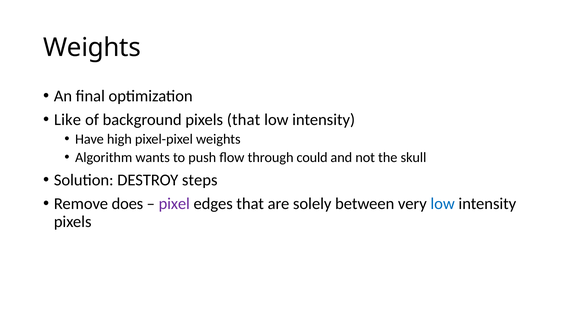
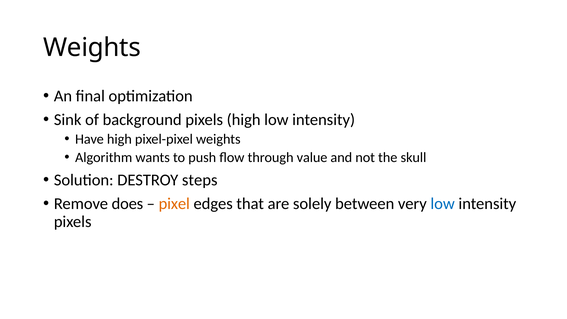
Like: Like -> Sink (68, 120)
pixels that: that -> high (244, 120)
could: could -> value (312, 157)
pixel colour: purple -> orange (174, 204)
